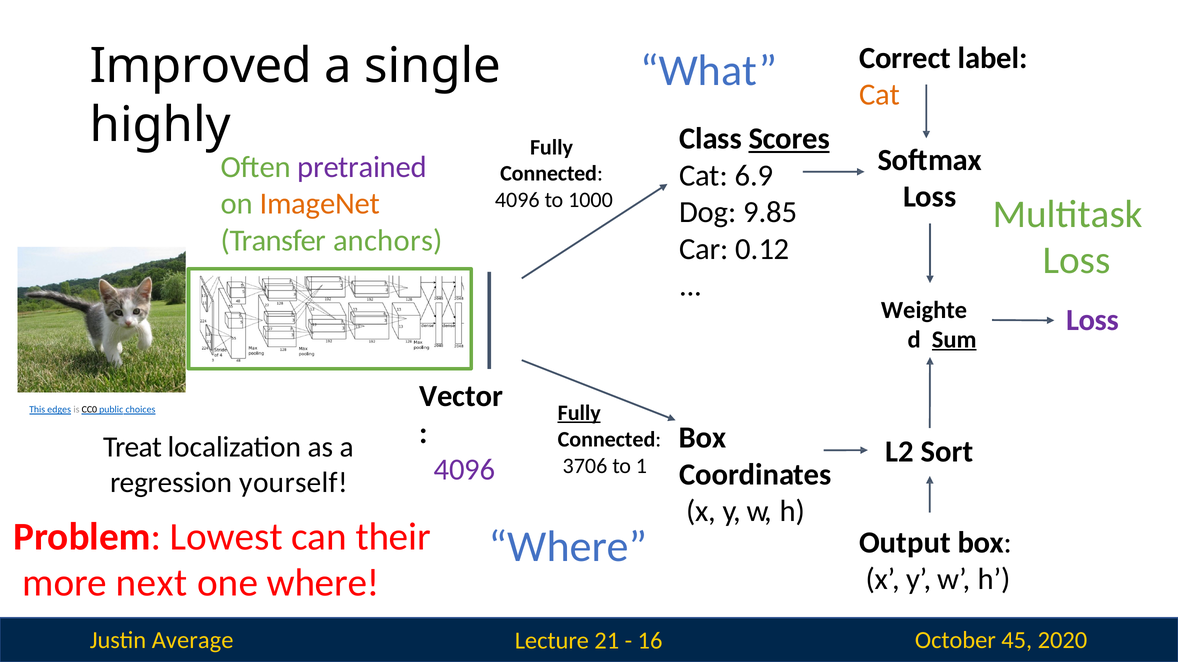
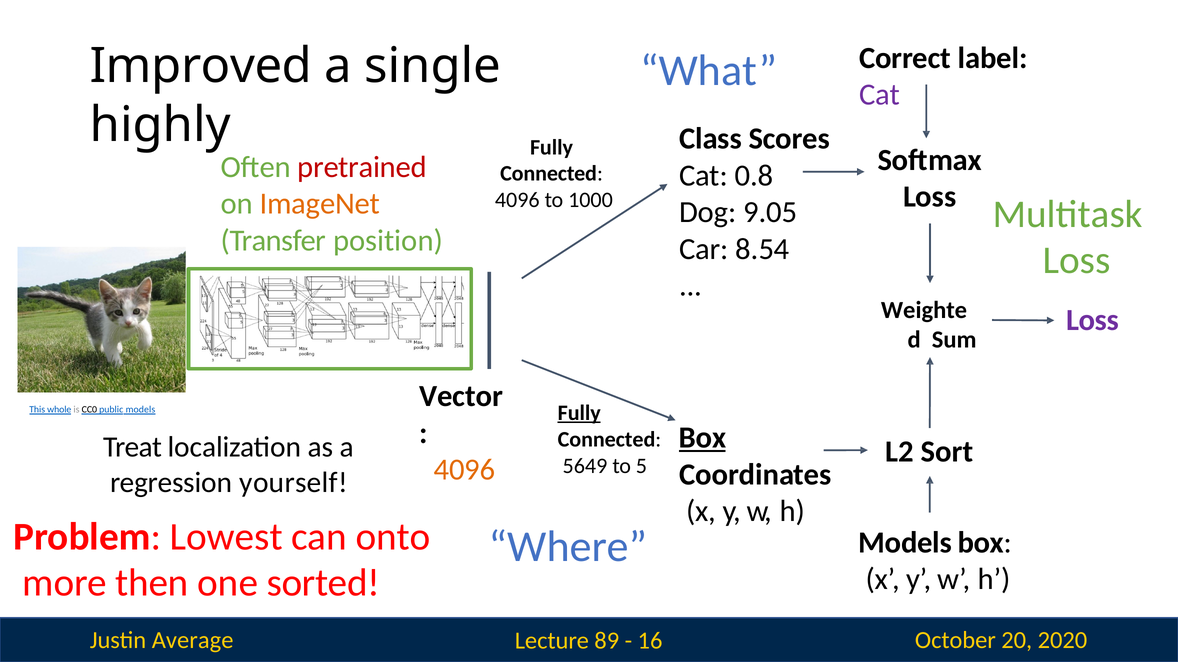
Cat colour: orange -> purple (880, 95)
Scores underline: present -> none (789, 139)
pretrained colour: purple -> red (362, 167)
6.9: 6.9 -> 0.8 (754, 176)
9.85: 9.85 -> 9.05 (770, 212)
anchors: anchors -> position (388, 241)
0.12: 0.12 -> 8.54 (762, 249)
Sum underline: present -> none (954, 340)
edges: edges -> whole (59, 410)
public choices: choices -> models (140, 410)
Box underline: none -> present (703, 438)
3706: 3706 -> 5649 (585, 466)
1: 1 -> 5 (641, 466)
4096 colour: purple -> orange (465, 470)
their: their -> onto (393, 537)
Output: Output -> Models (905, 543)
next: next -> then (152, 584)
one where: where -> sorted (323, 584)
21: 21 -> 89 (607, 641)
45: 45 -> 20 (1017, 641)
